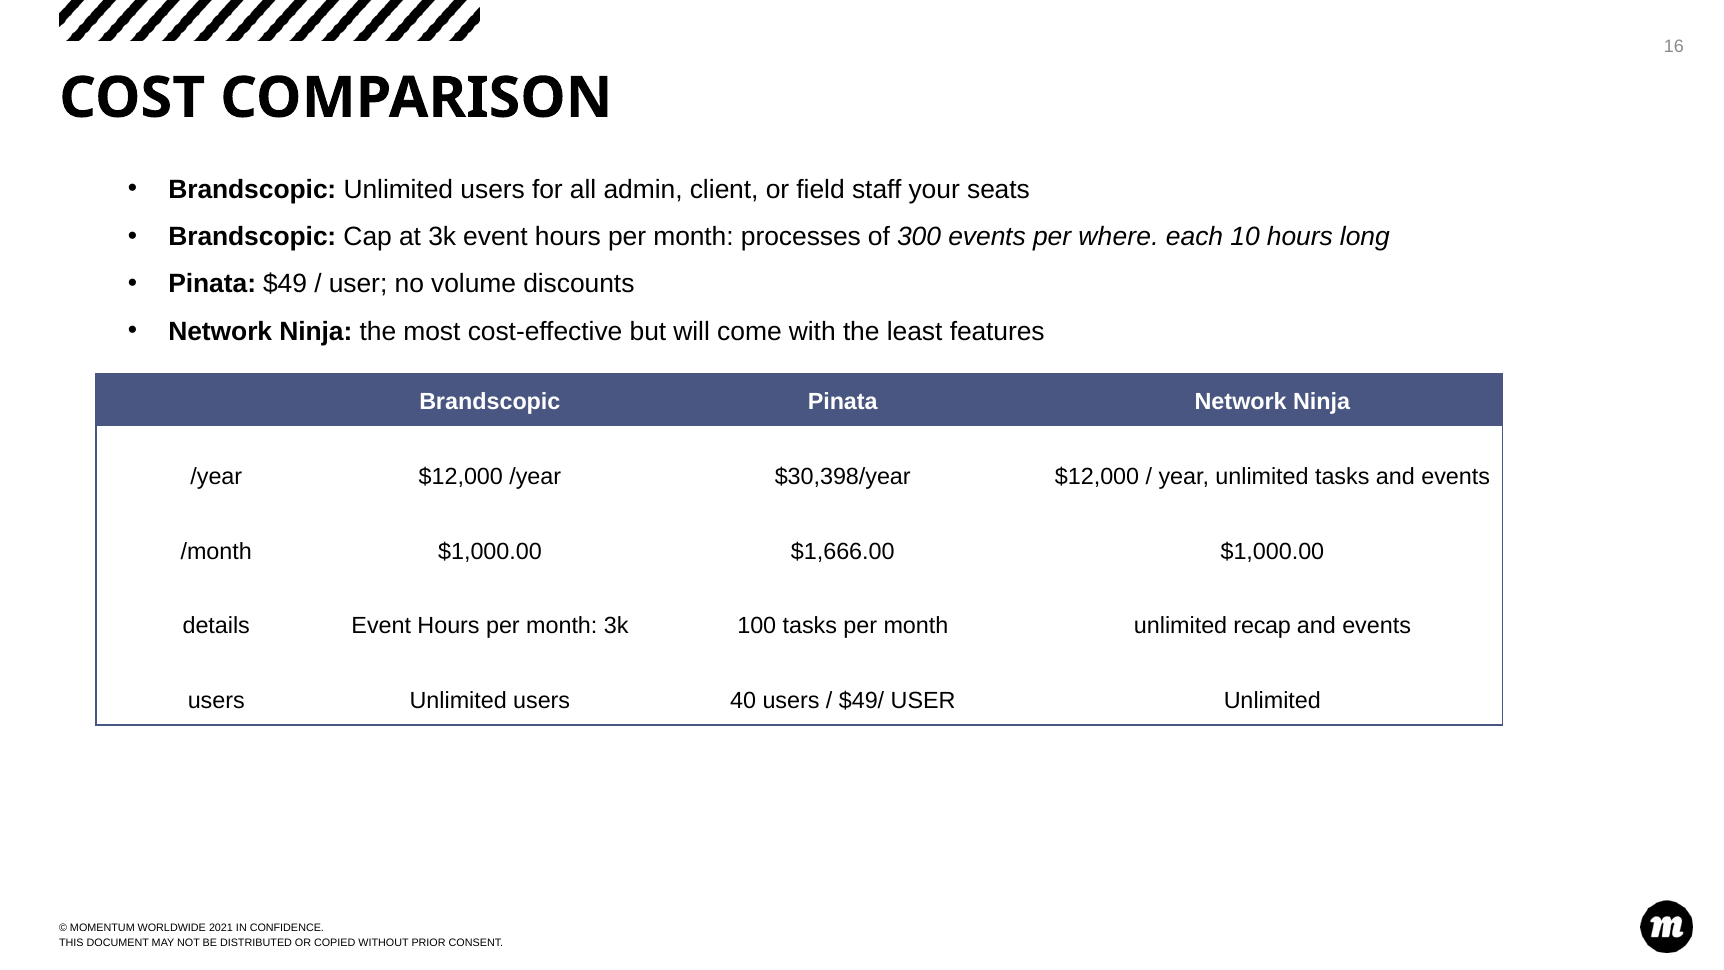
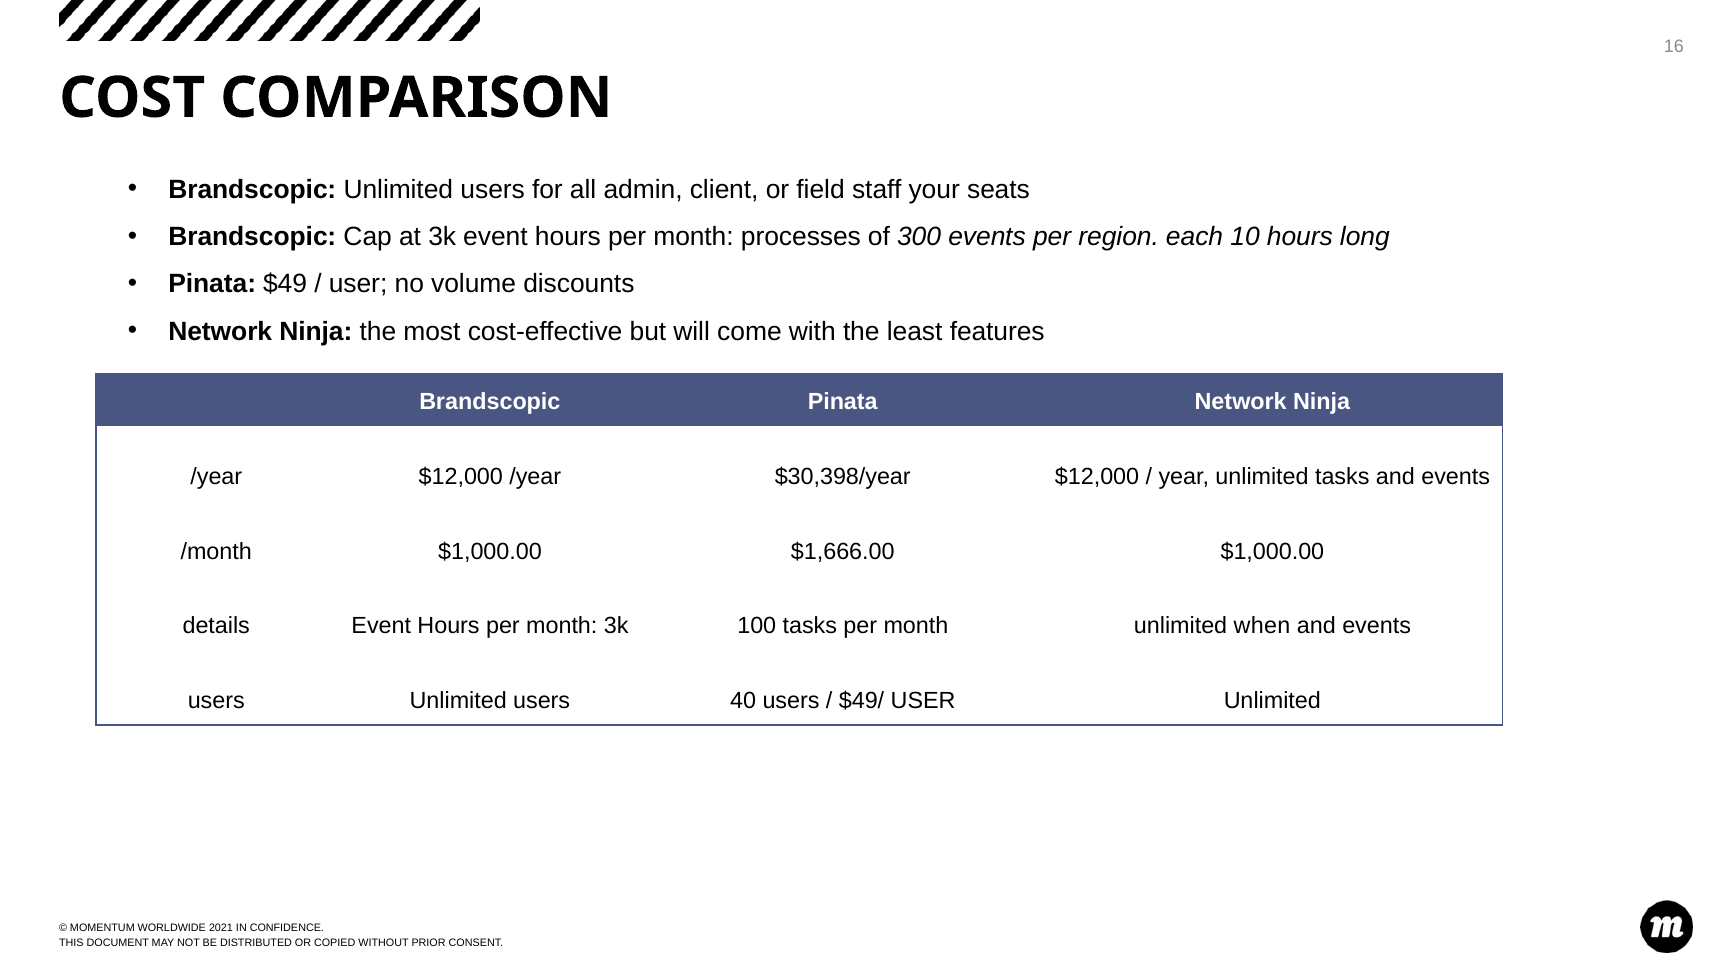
where: where -> region (1119, 237)
recap: recap -> when (1262, 626)
